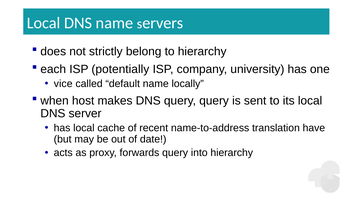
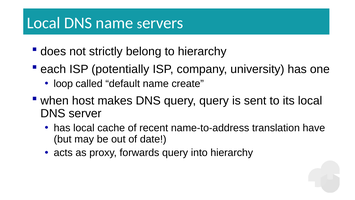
vice: vice -> loop (63, 84)
locally: locally -> create (188, 84)
